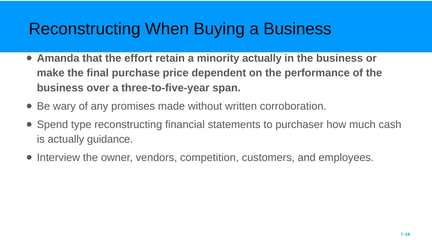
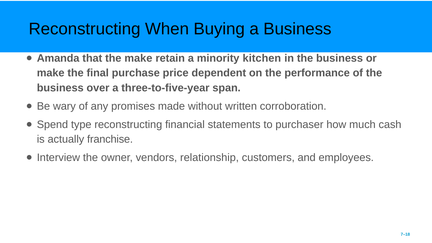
the effort: effort -> make (138, 58)
minority actually: actually -> kitchen (262, 58)
guidance: guidance -> franchise (110, 139)
competition: competition -> relationship (209, 158)
